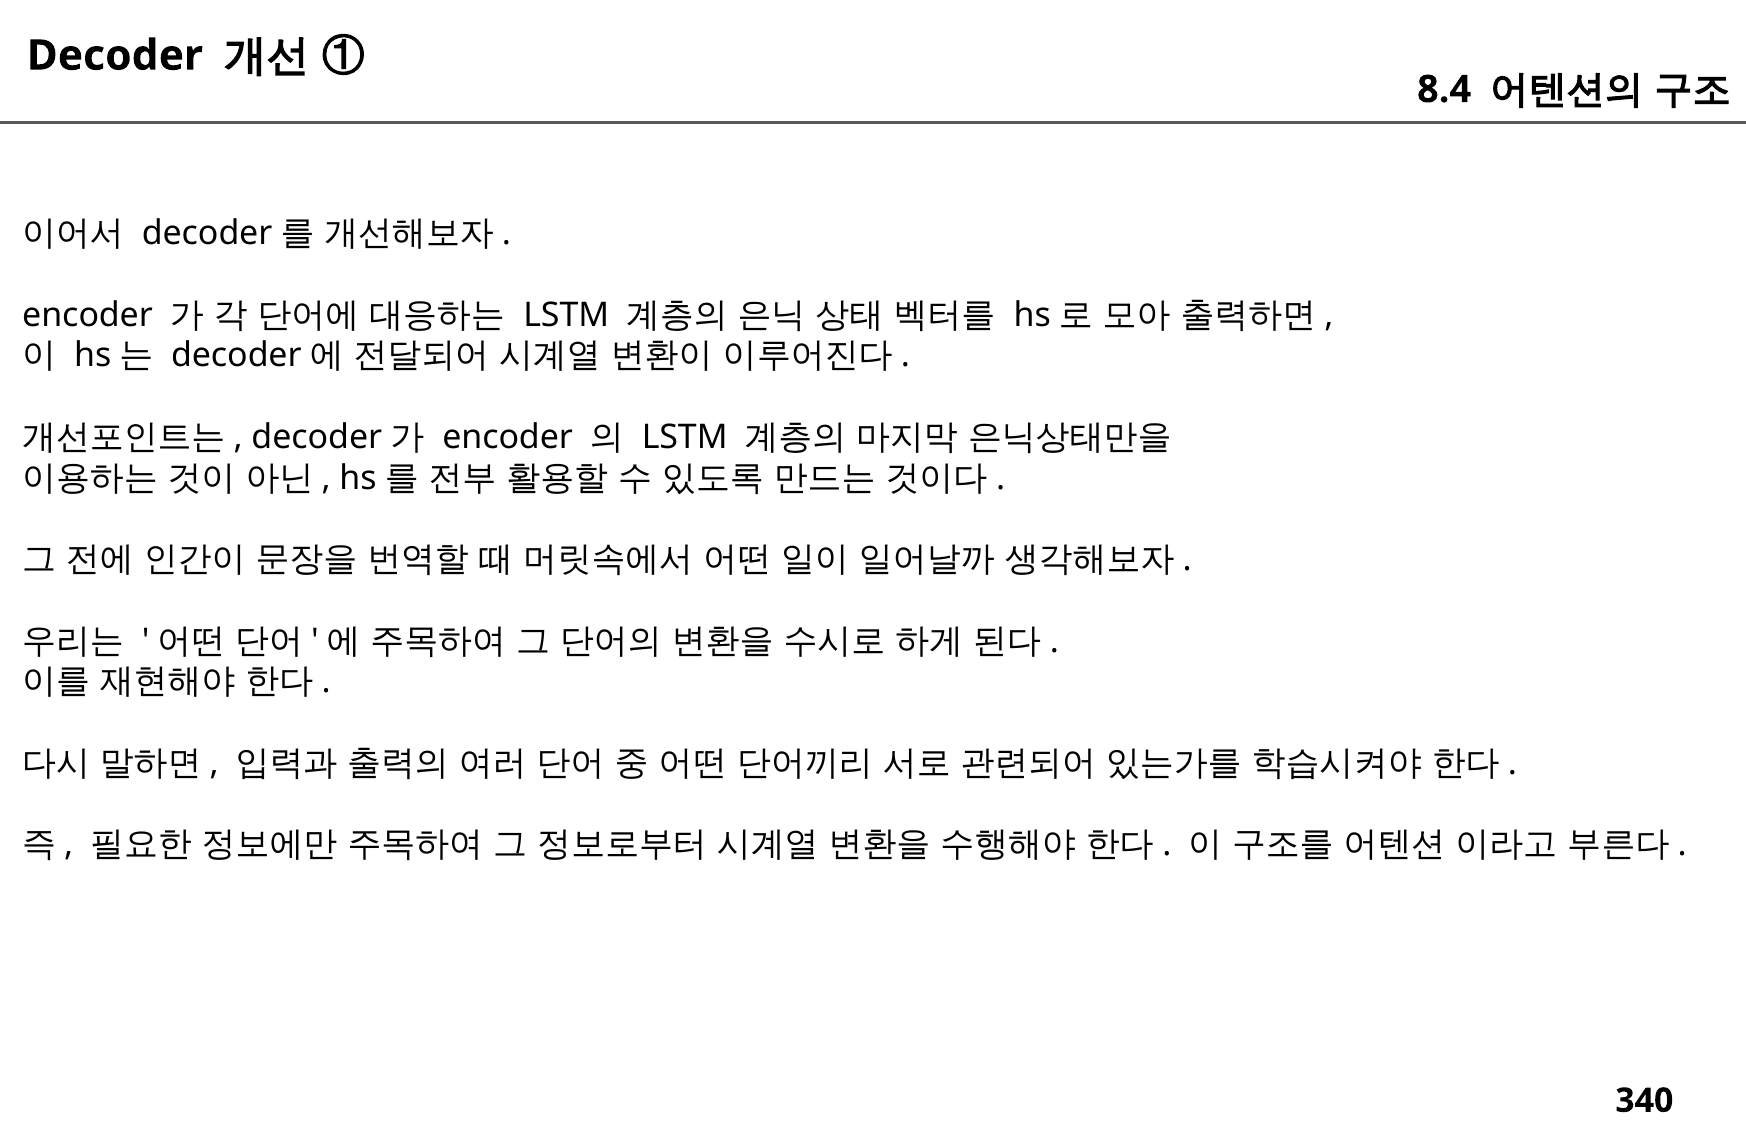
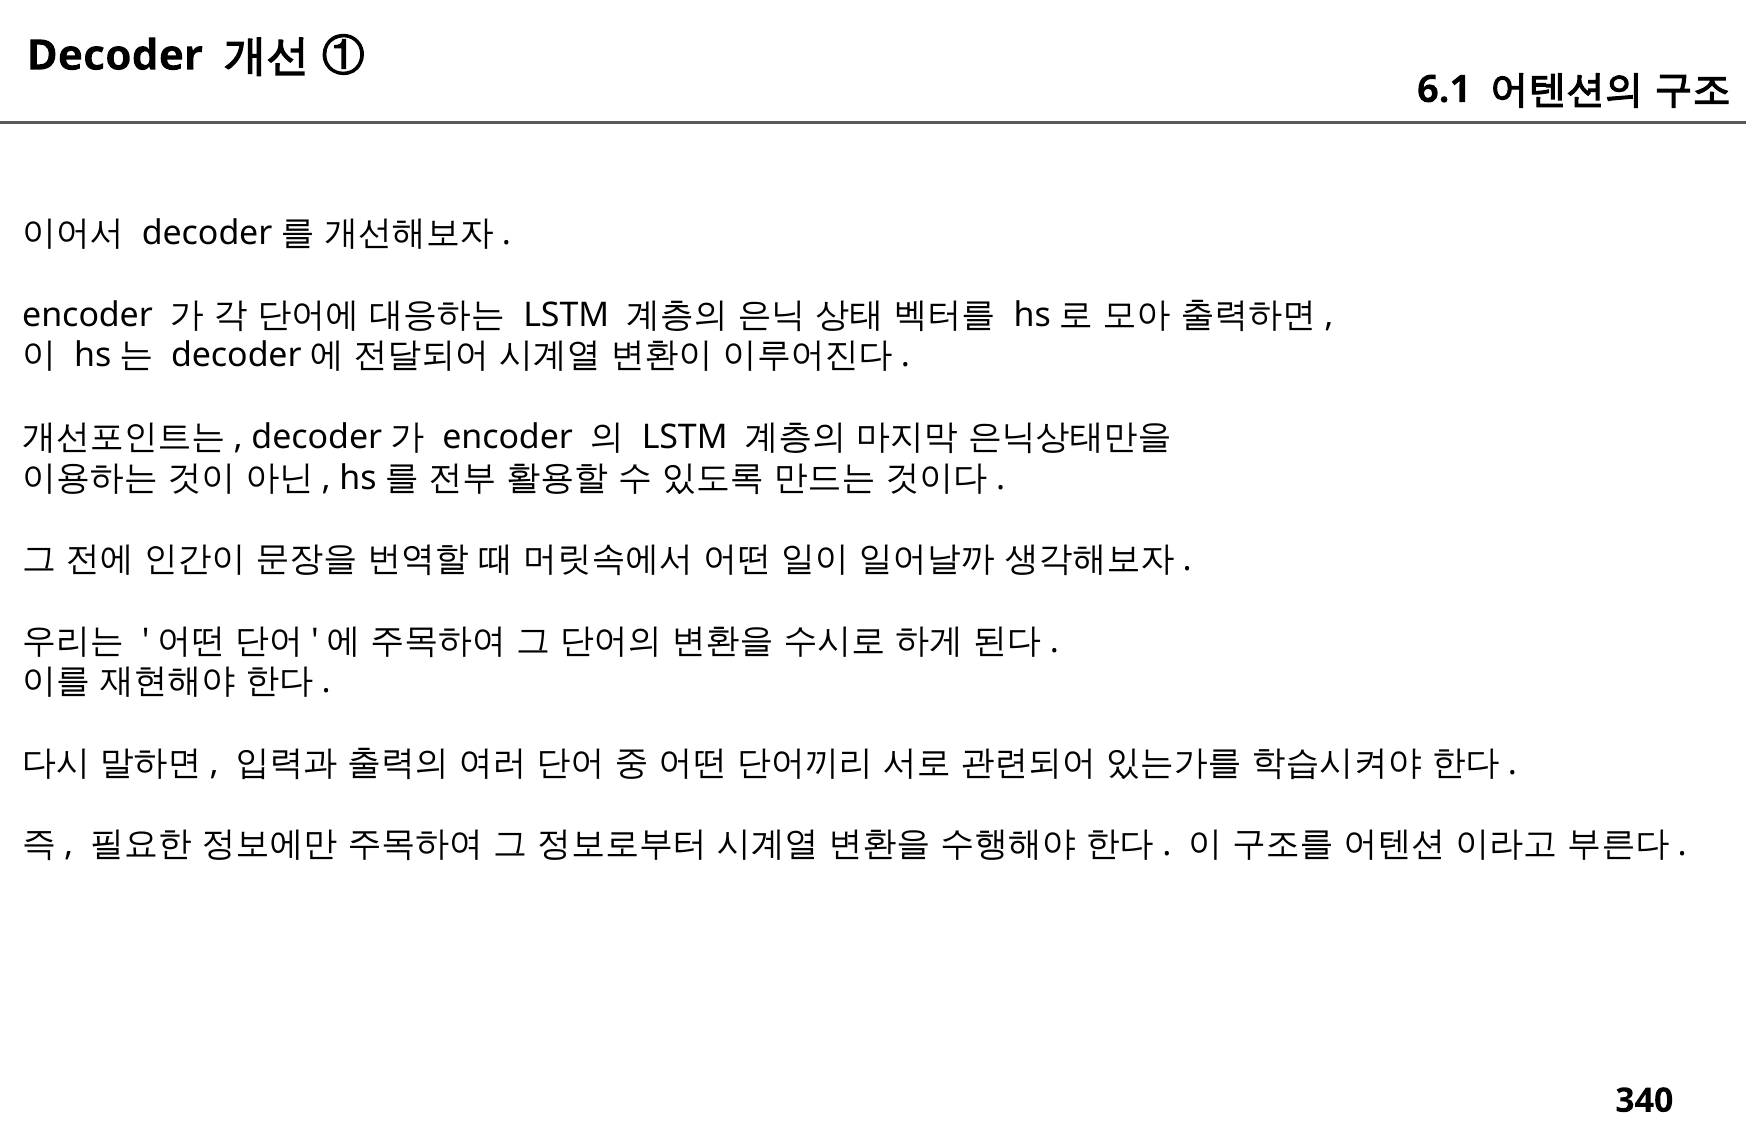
8.4: 8.4 -> 6.1 (1444, 89)
